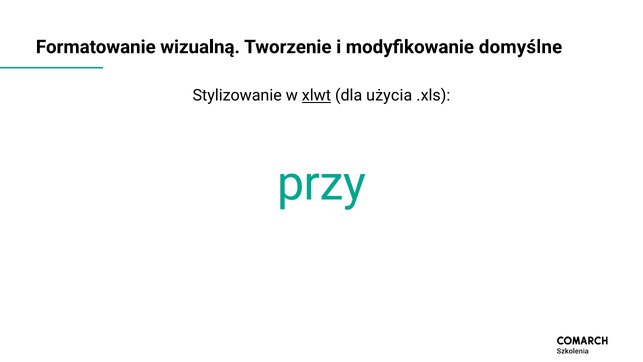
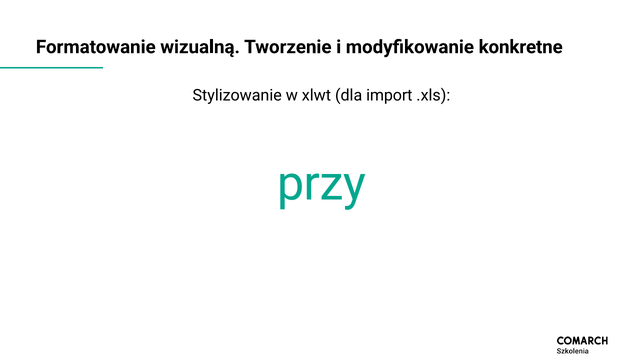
domyślne: domyślne -> konkretne (521, 47)
xlwt underline: present -> none (316, 95)
użycia: użycia -> import (389, 95)
